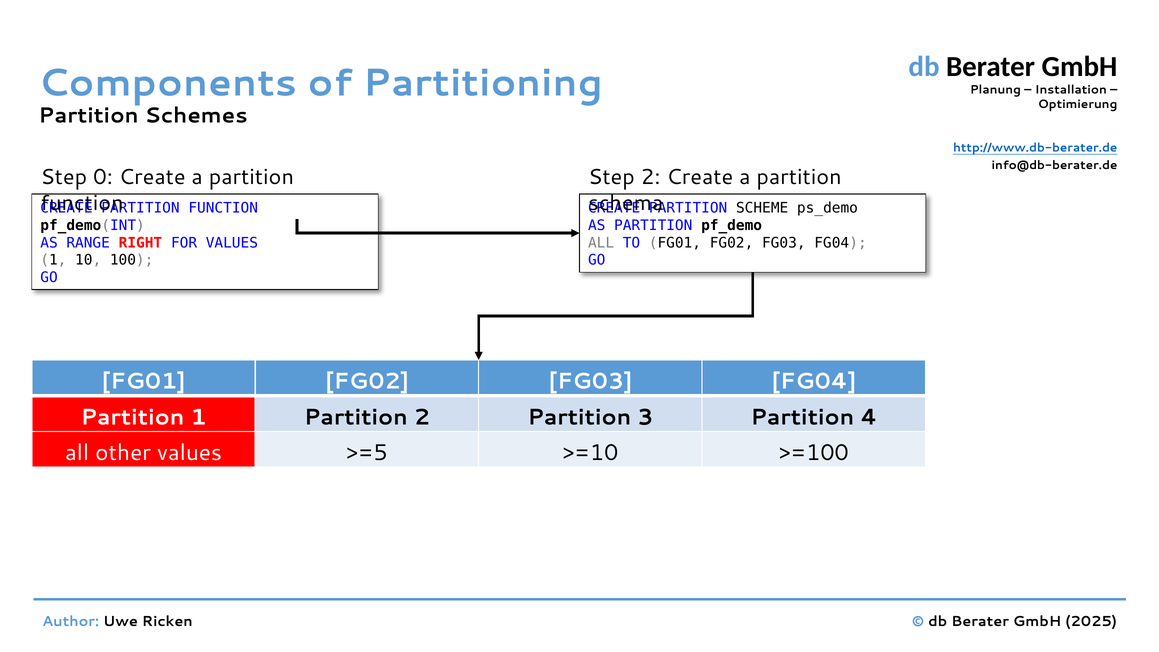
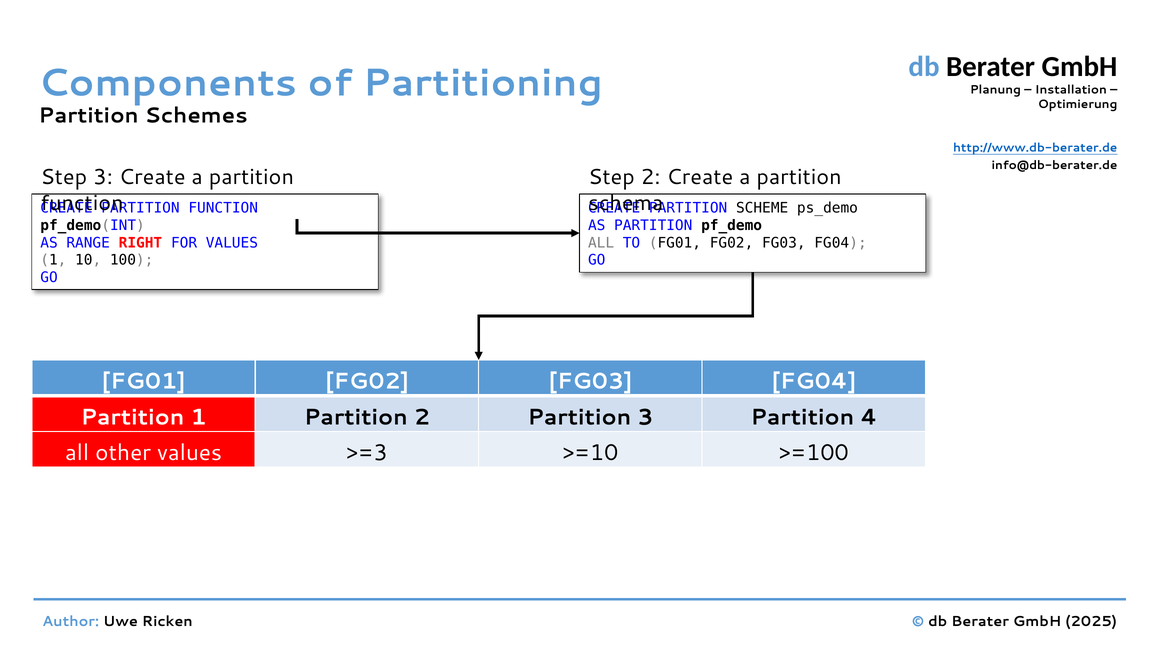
Step 0: 0 -> 3 (103, 177)
>=5: >=5 -> >=3 (367, 453)
